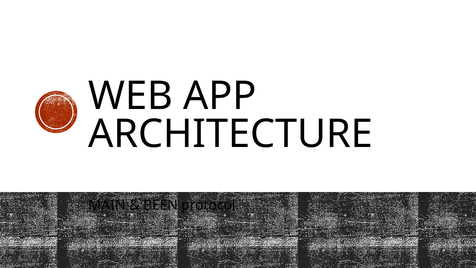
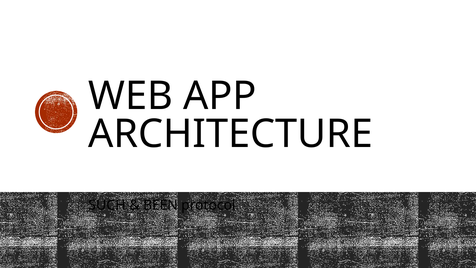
MAIN: MAIN -> SUCH (107, 205)
